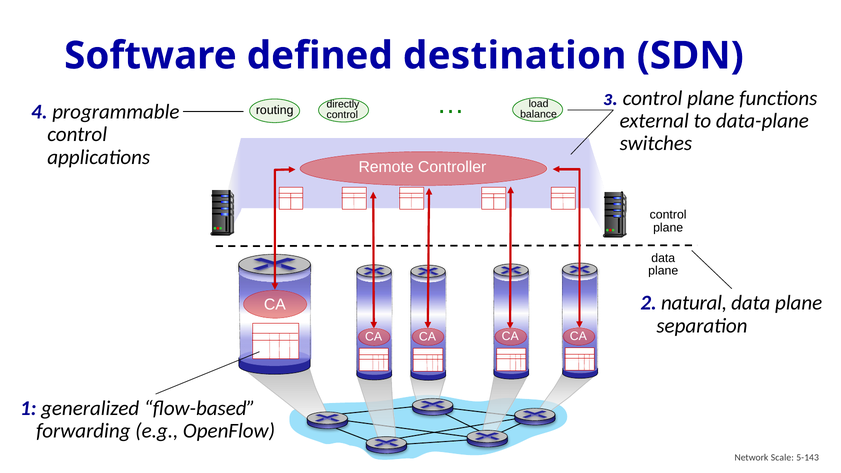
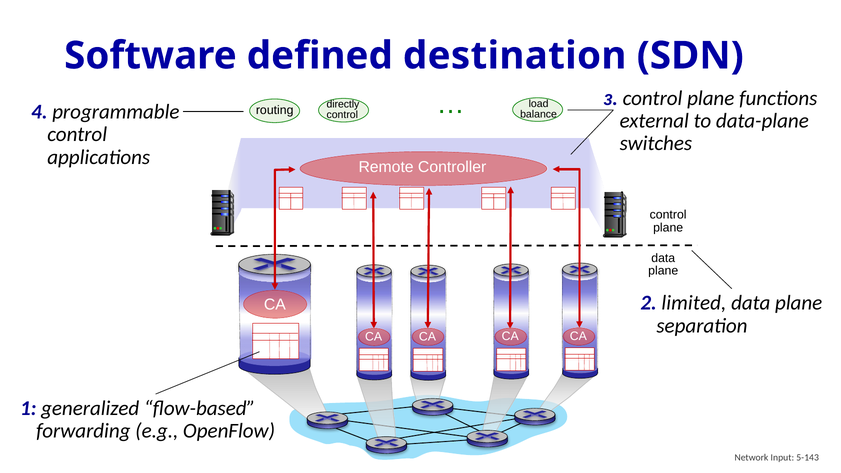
natural: natural -> limited (694, 303)
Scale: Scale -> Input (782, 458)
